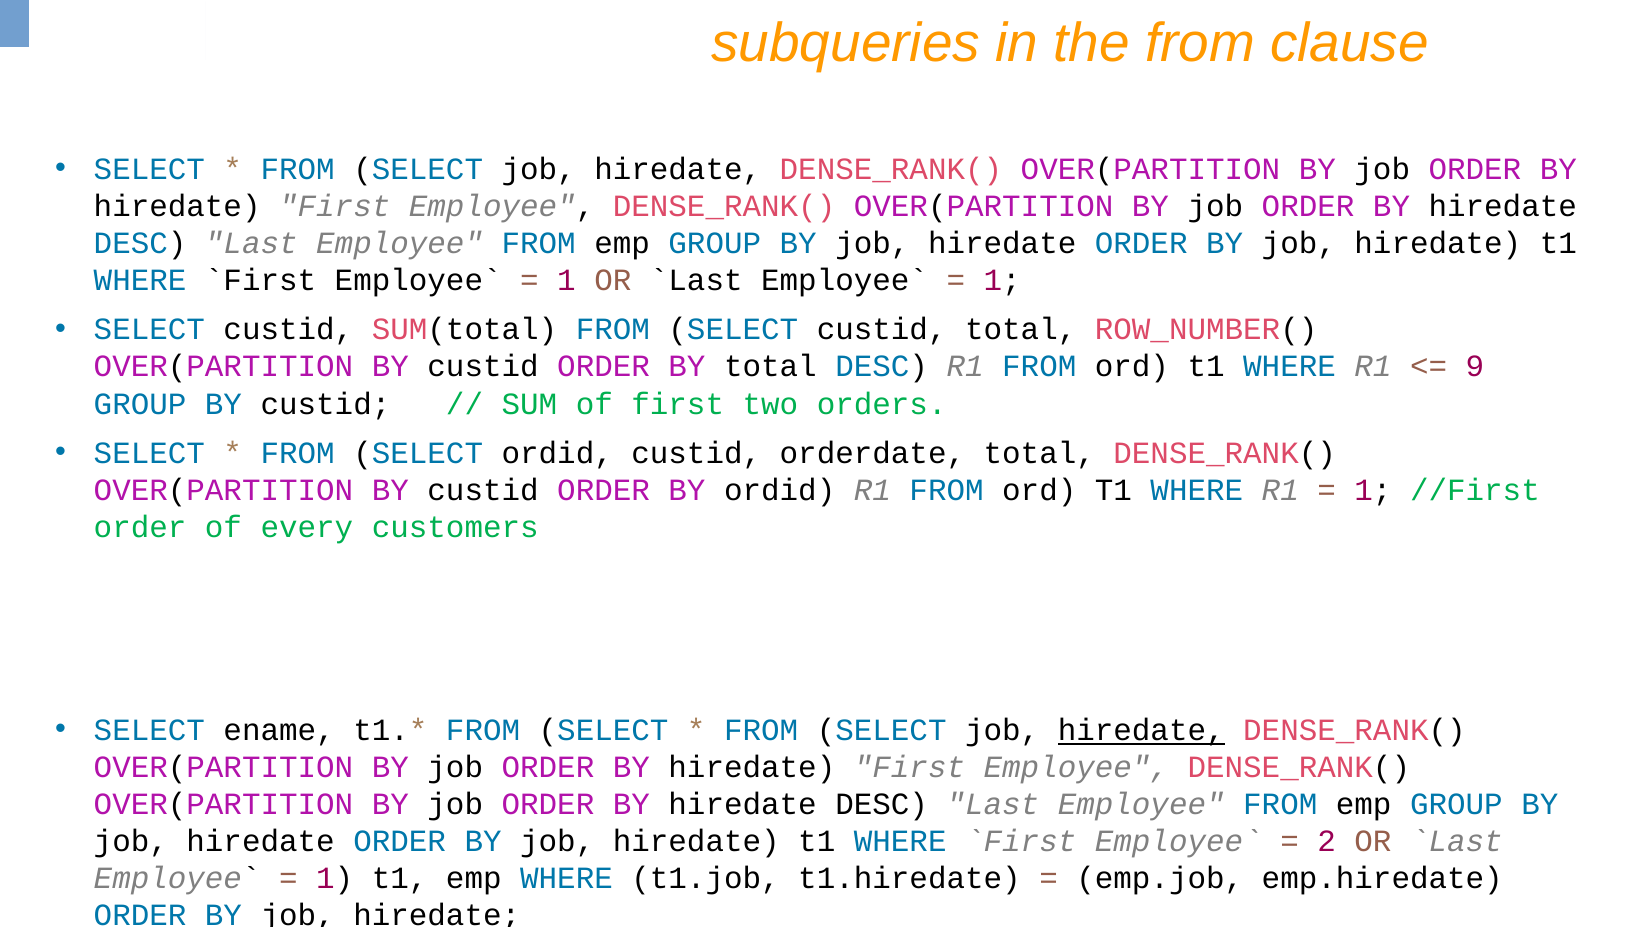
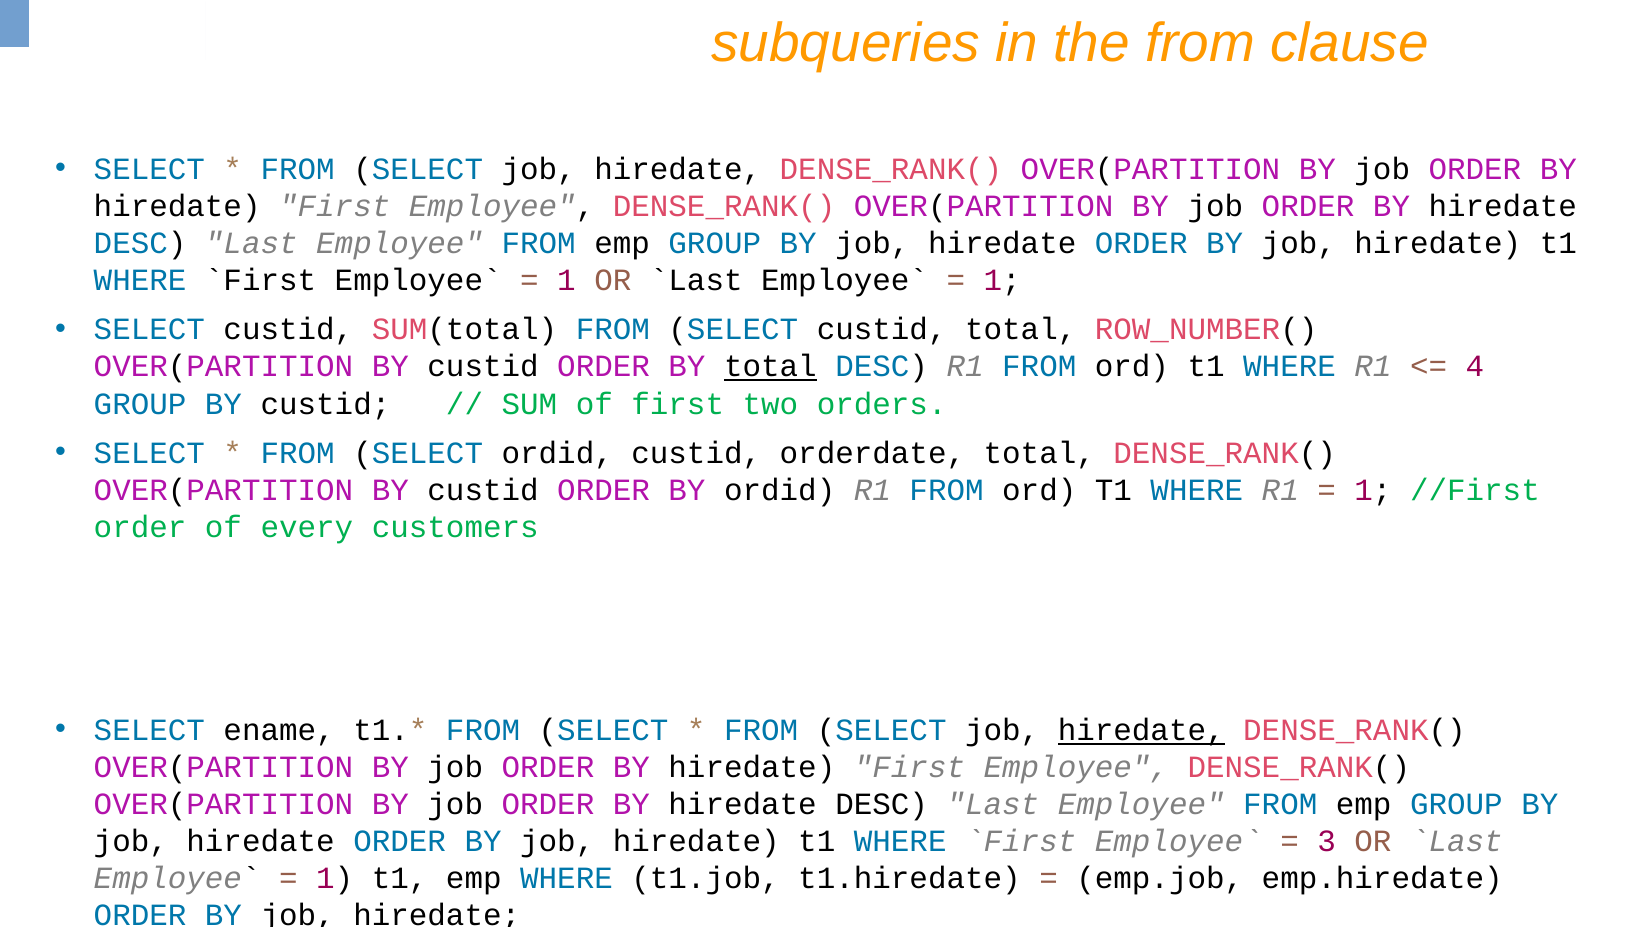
total underline: none -> present (770, 367)
9: 9 -> 4 (1475, 367)
2: 2 -> 3 (1327, 842)
